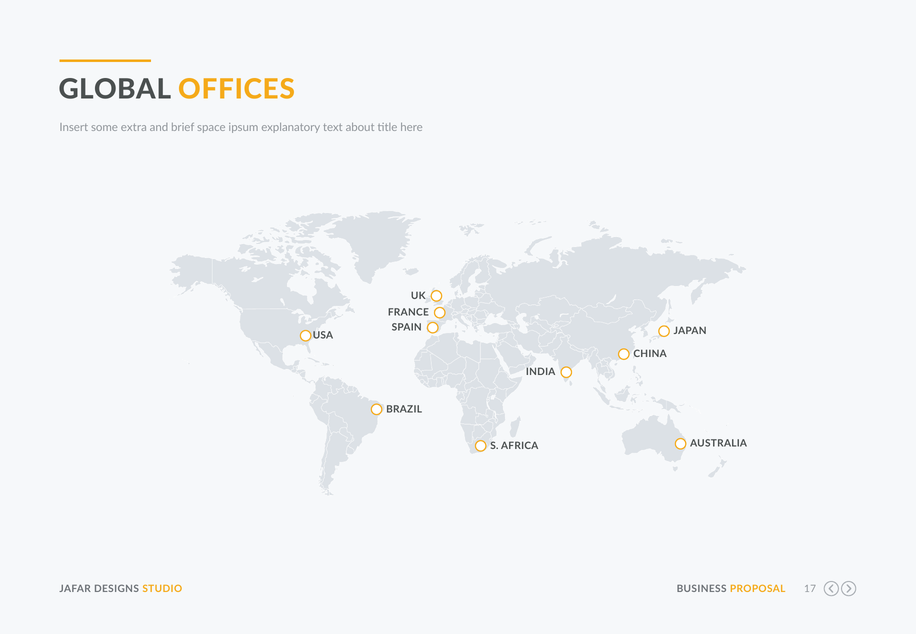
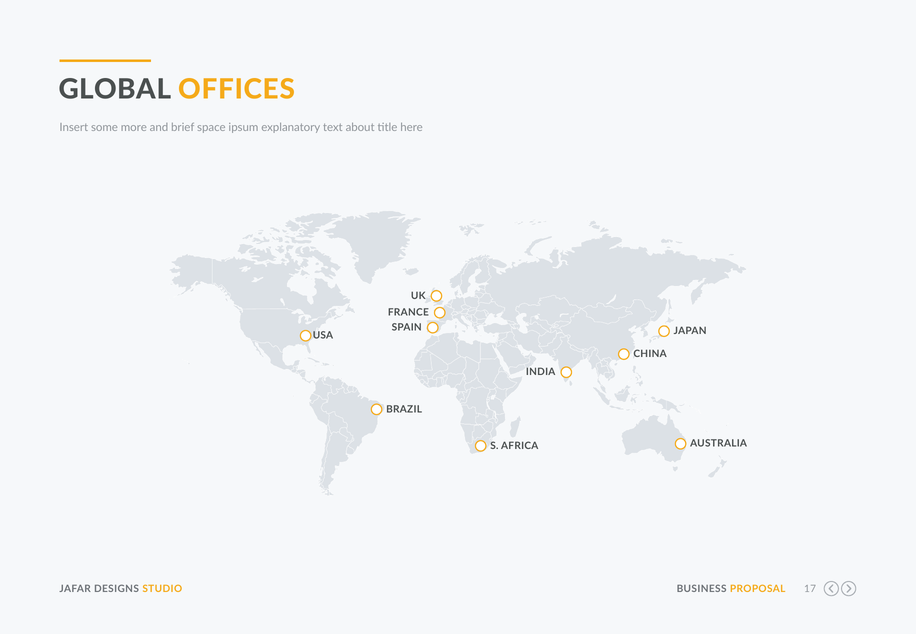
extra: extra -> more (134, 127)
